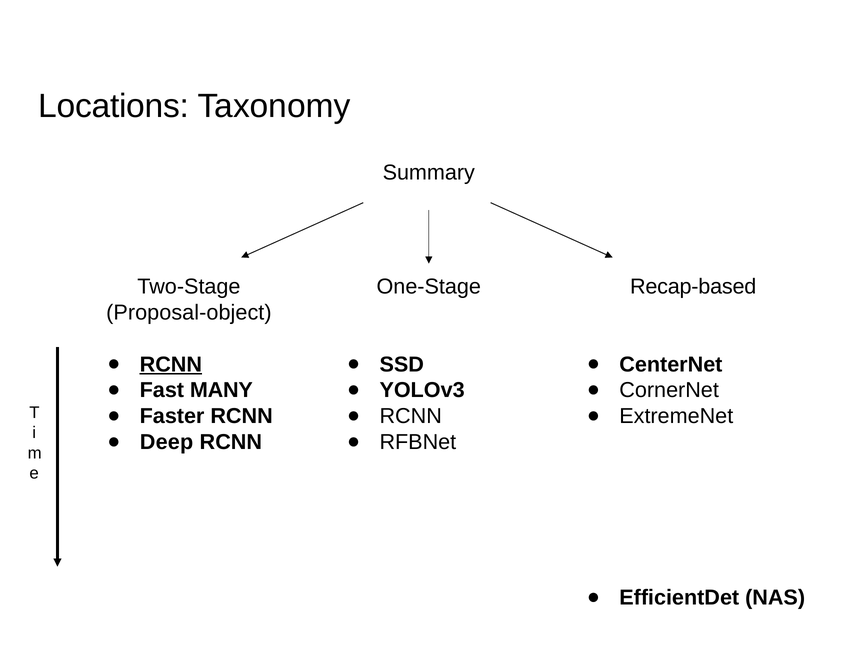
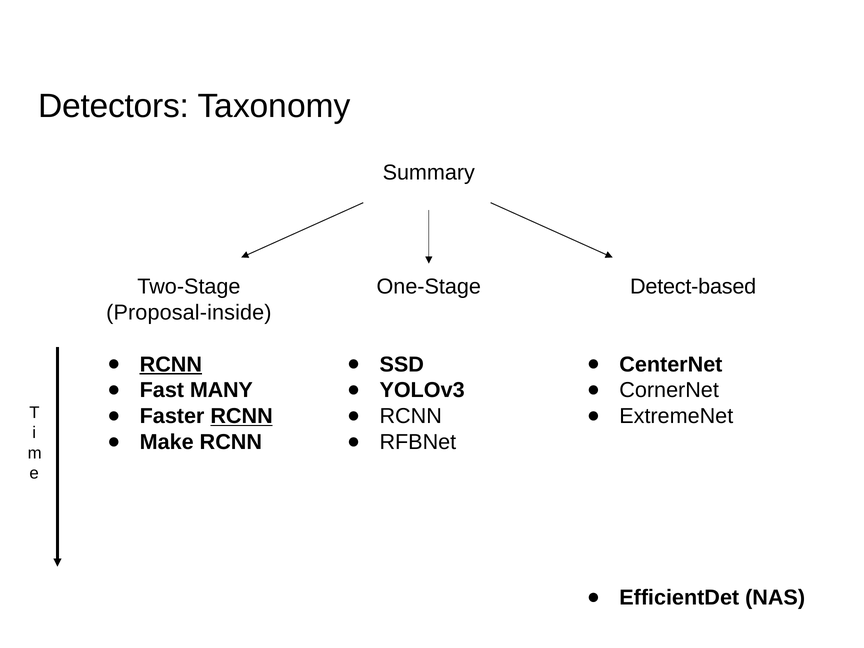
Locations: Locations -> Detectors (114, 106)
Recap-based: Recap-based -> Detect-based (693, 287)
Proposal-object: Proposal-object -> Proposal-inside (189, 313)
RCNN underline: none -> present (242, 416)
Deep: Deep -> Make (167, 442)
